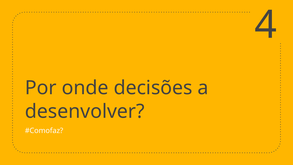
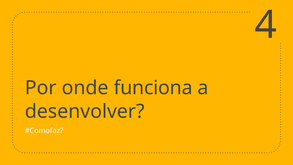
decisões: decisões -> funciona (153, 88)
